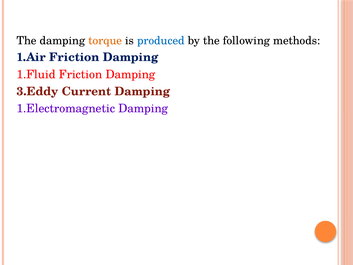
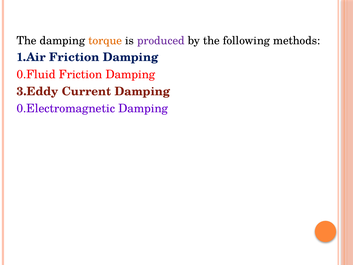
produced colour: blue -> purple (161, 40)
1.Fluid: 1.Fluid -> 0.Fluid (36, 74)
1.Electromagnetic: 1.Electromagnetic -> 0.Electromagnetic (66, 108)
